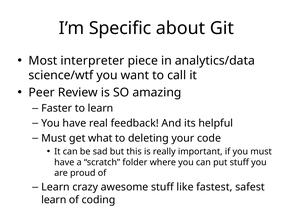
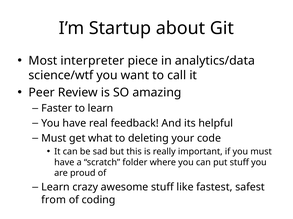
Specific: Specific -> Startup (120, 28)
learn: learn -> from (54, 200)
